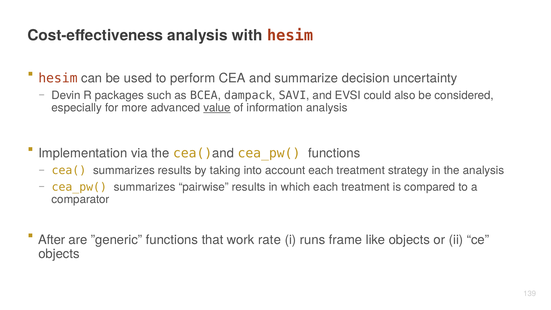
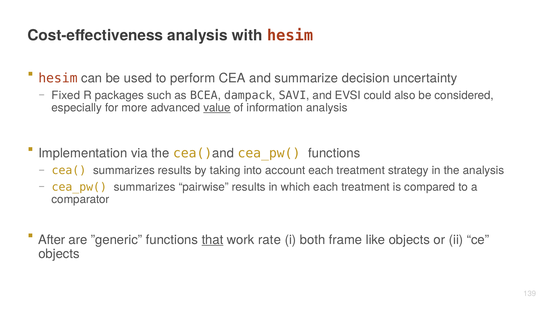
Devin: Devin -> Fixed (66, 95)
that underline: none -> present (212, 240)
runs: runs -> both (313, 240)
